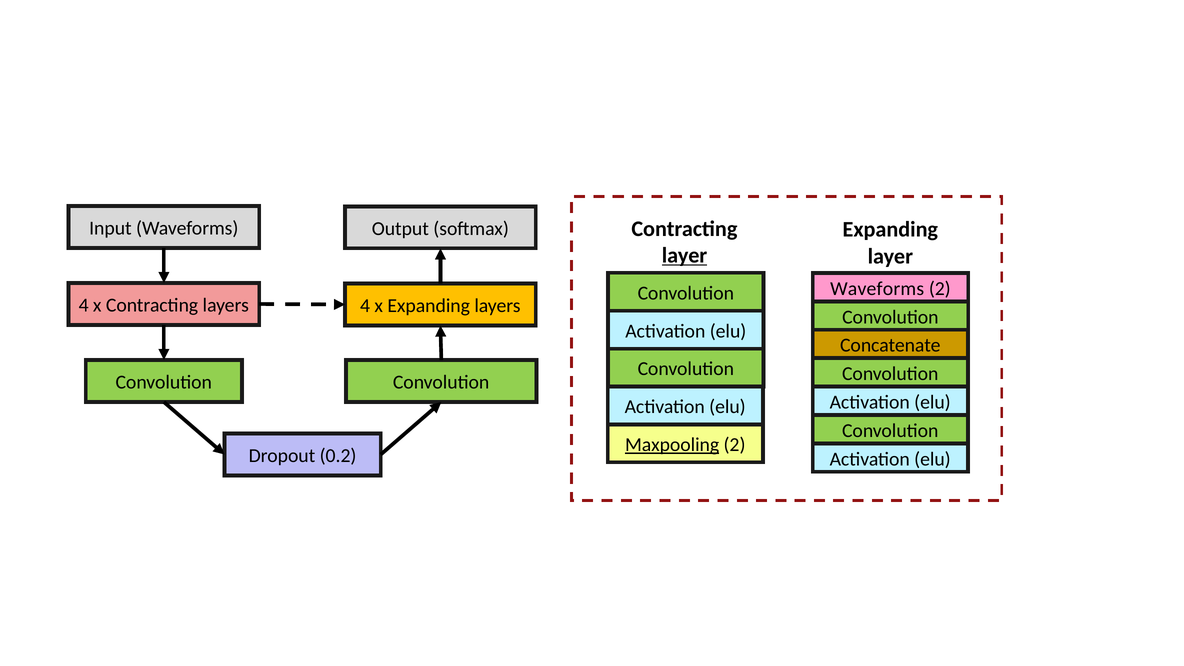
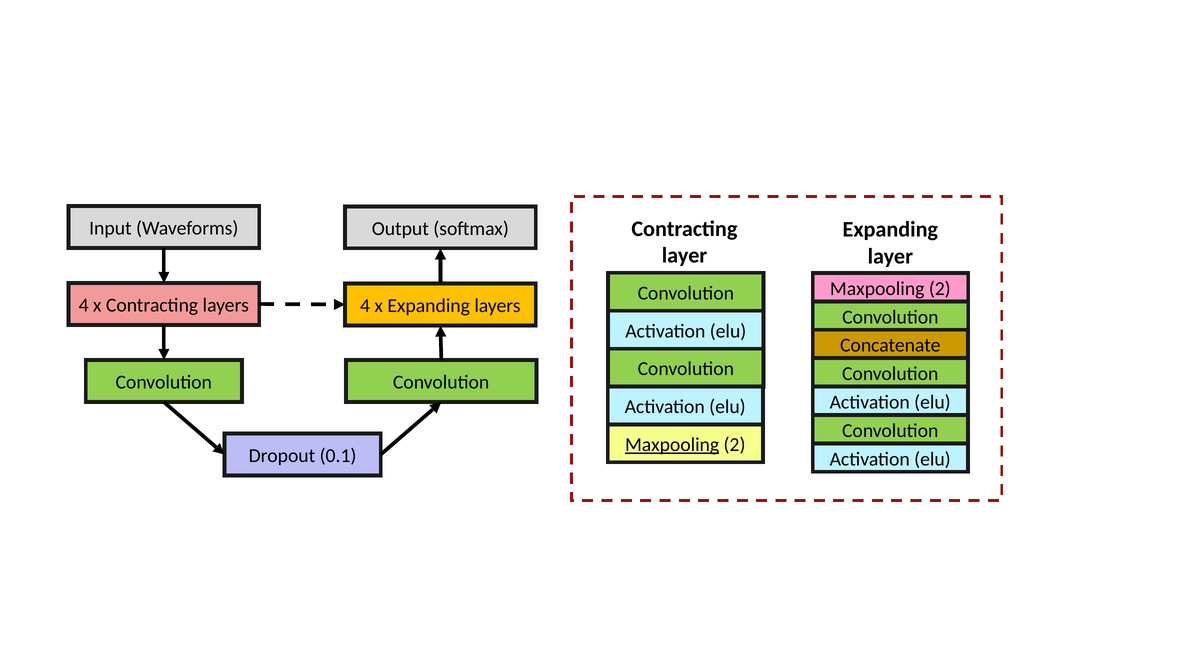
layer underline: present -> none (685, 255)
Waveforms: Waveforms -> Maxpooling (877, 289)
0.2: 0.2 -> 0.1 (338, 456)
